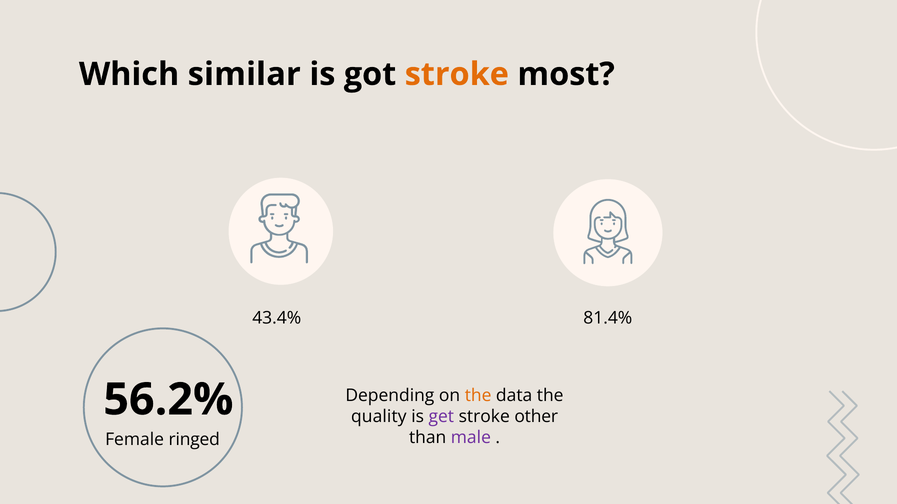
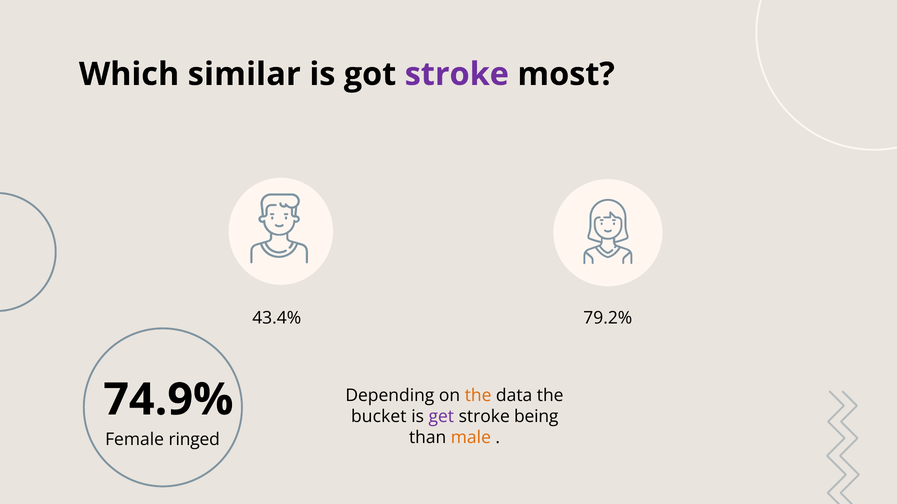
stroke colour: orange -> purple (457, 74)
81.4%: 81.4% -> 79.2% (608, 319)
56.2%: 56.2% -> 74.9% (168, 400)
quality: quality -> bucket (379, 417)
other: other -> being (536, 417)
male colour: purple -> orange (471, 438)
